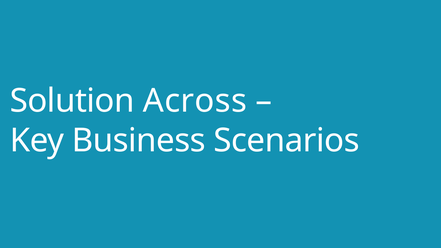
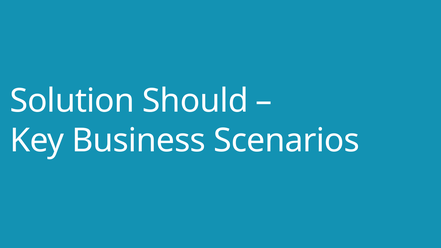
Across: Across -> Should (195, 101)
